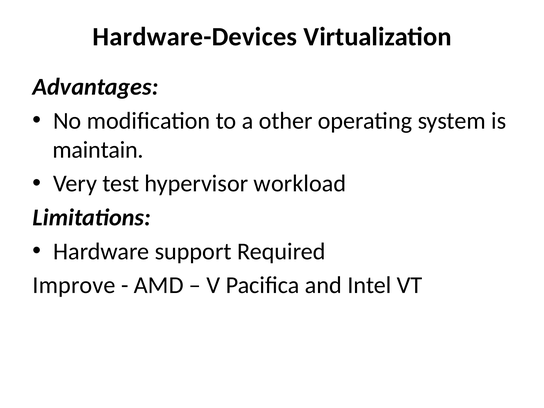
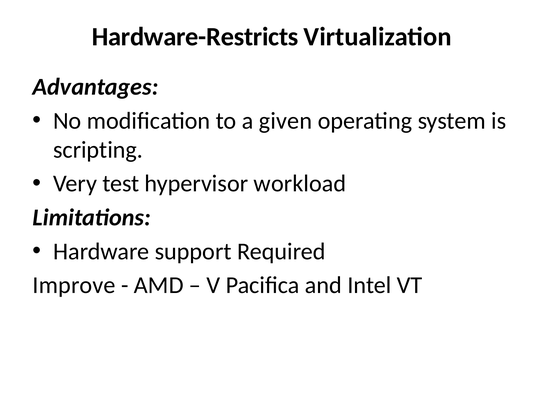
Hardware-Devices: Hardware-Devices -> Hardware-Restricts (195, 37)
other: other -> given (286, 121)
maintain: maintain -> scripting (98, 150)
